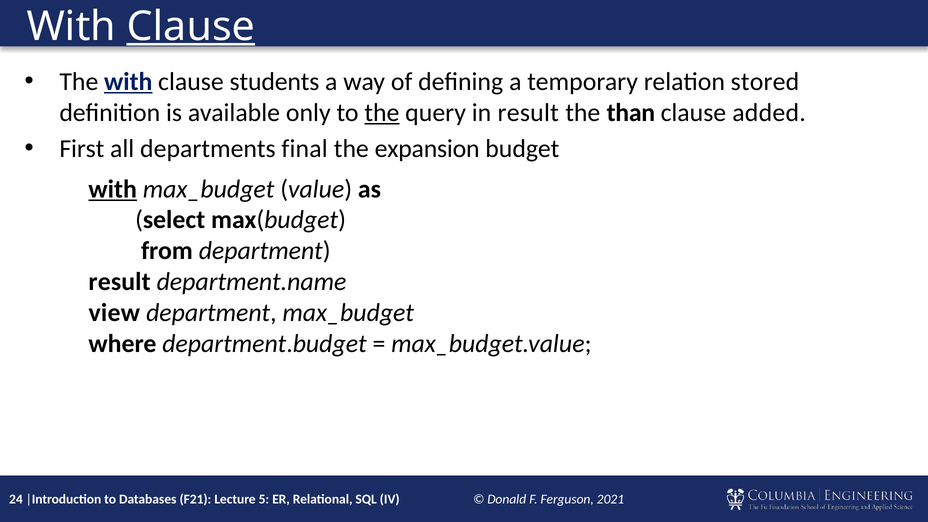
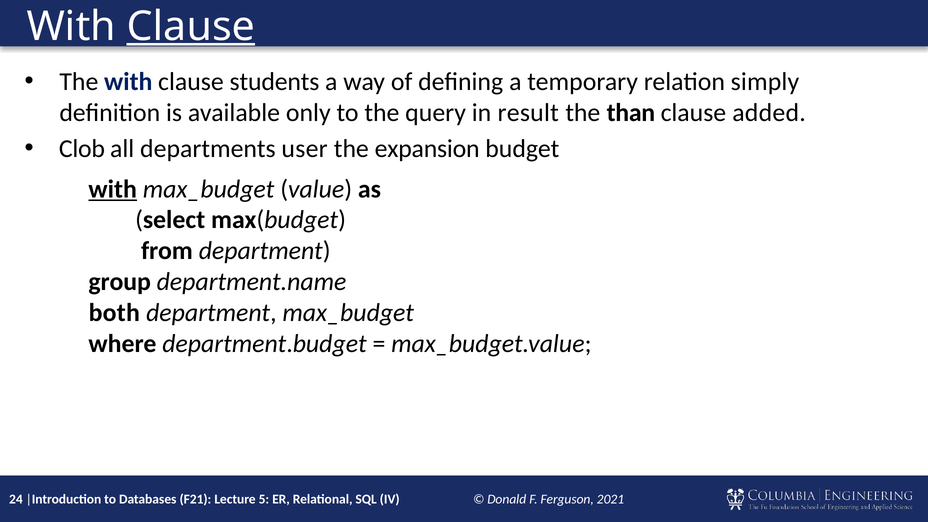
with underline: present -> none (128, 82)
stored: stored -> simply (765, 82)
the underline: present -> none (382, 113)
First: First -> Clob (82, 149)
final: final -> user (305, 149)
result: result -> group (120, 282)
view: view -> both (114, 313)
